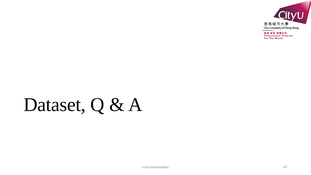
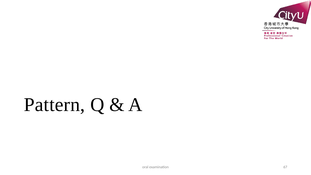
Dataset: Dataset -> Pattern (54, 105)
